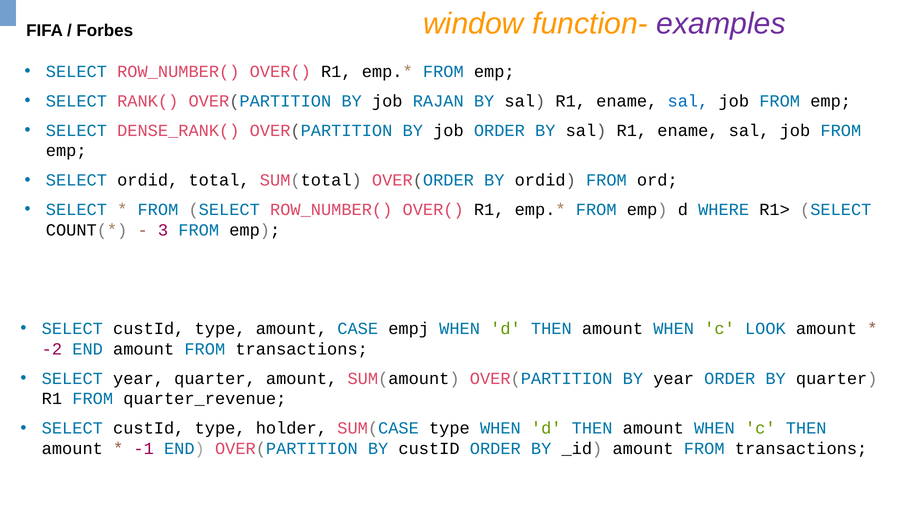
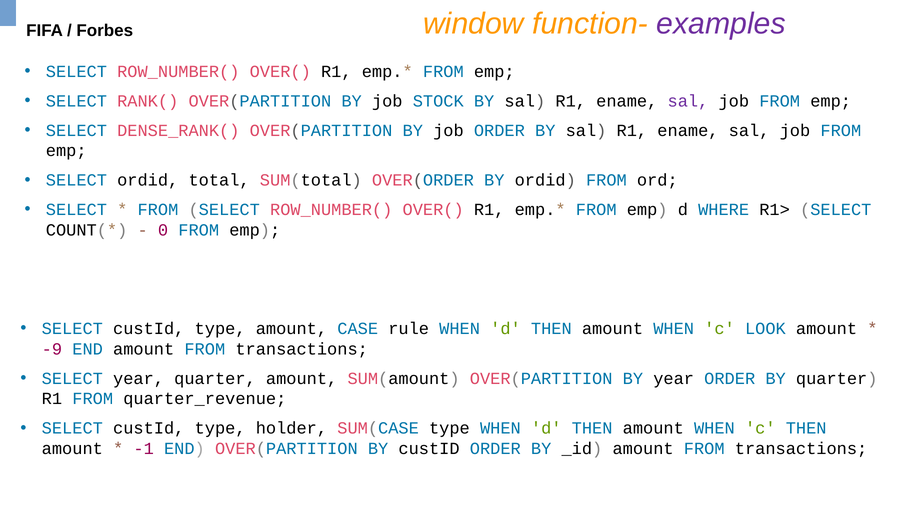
RAJAN: RAJAN -> STOCK (438, 101)
sal colour: blue -> purple (688, 101)
3: 3 -> 0 (163, 230)
empj: empj -> rule (409, 328)
-2: -2 -> -9 (52, 349)
